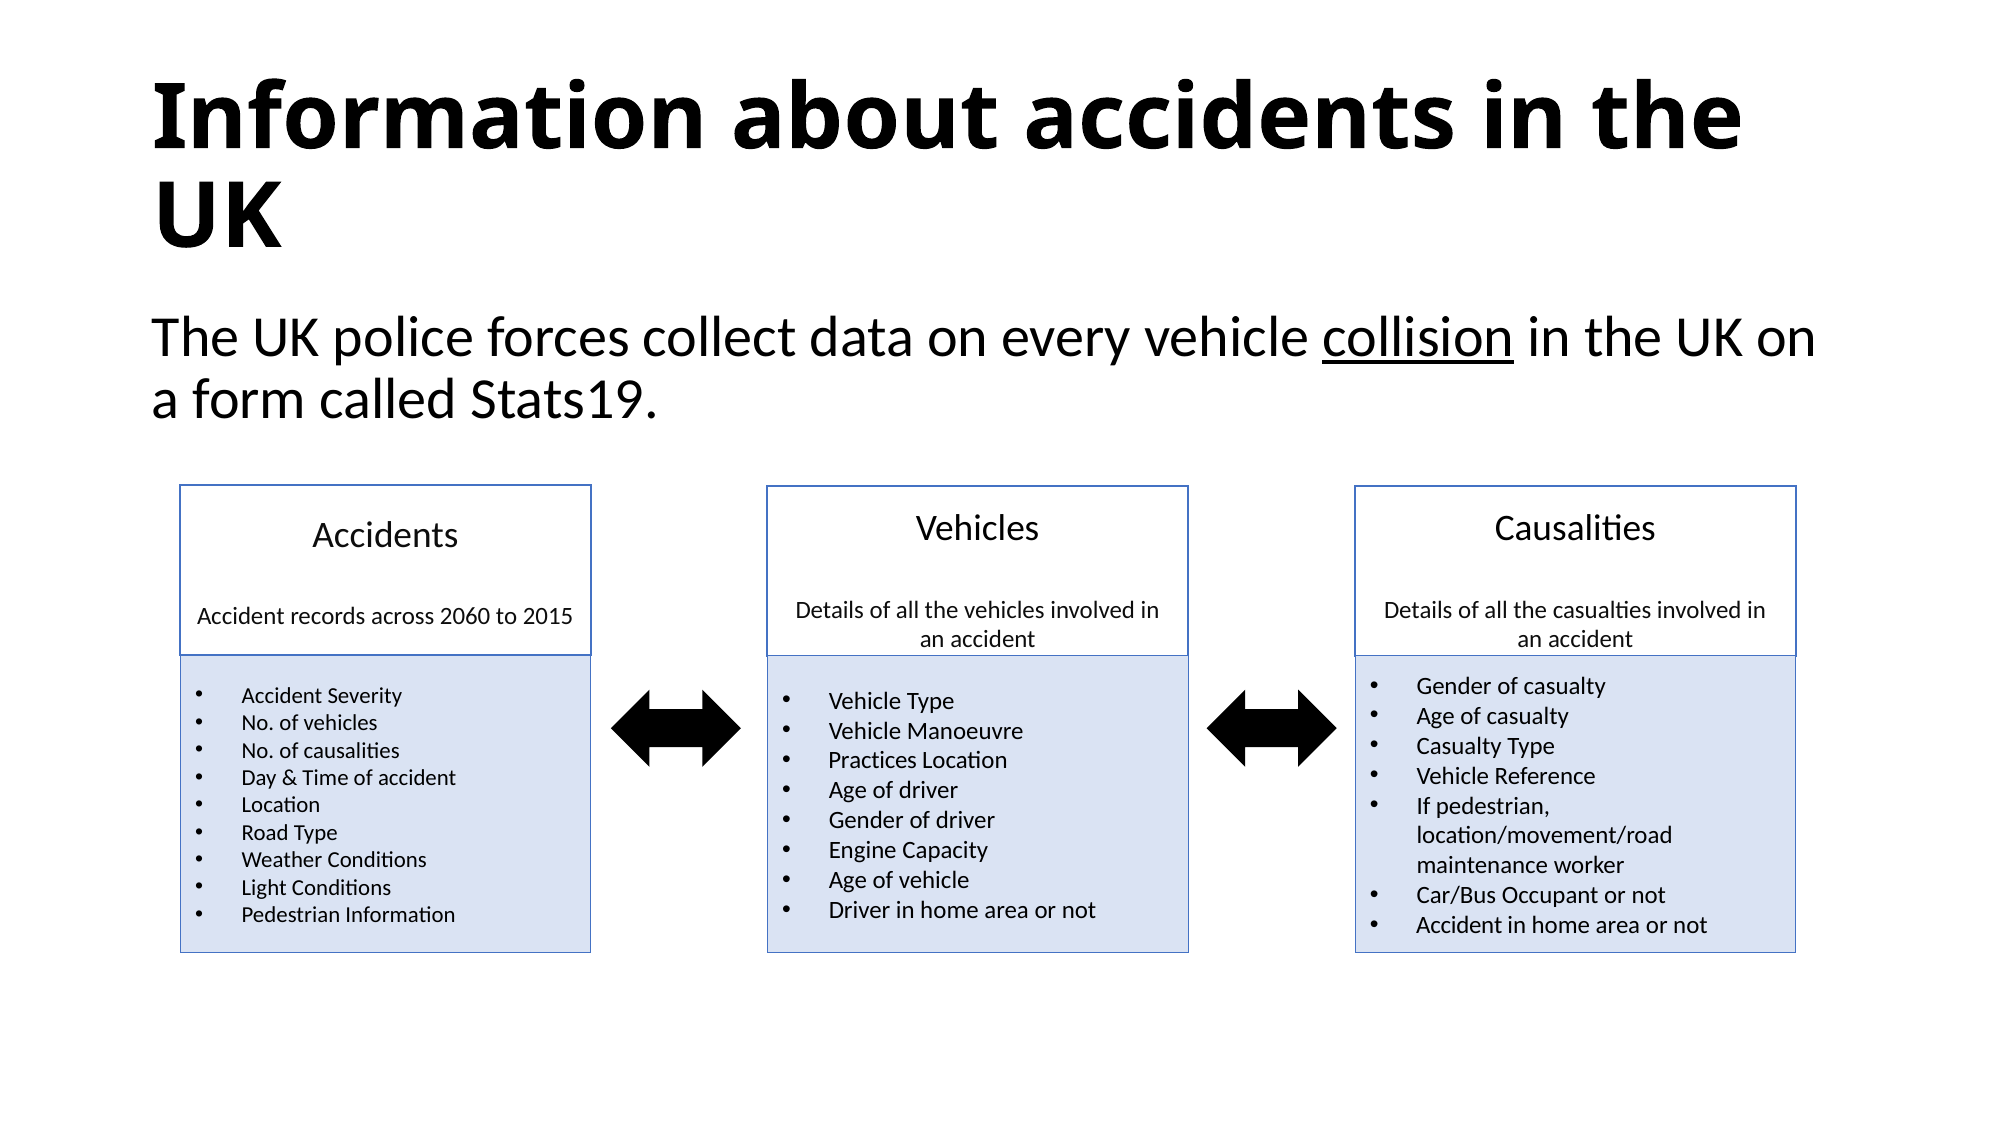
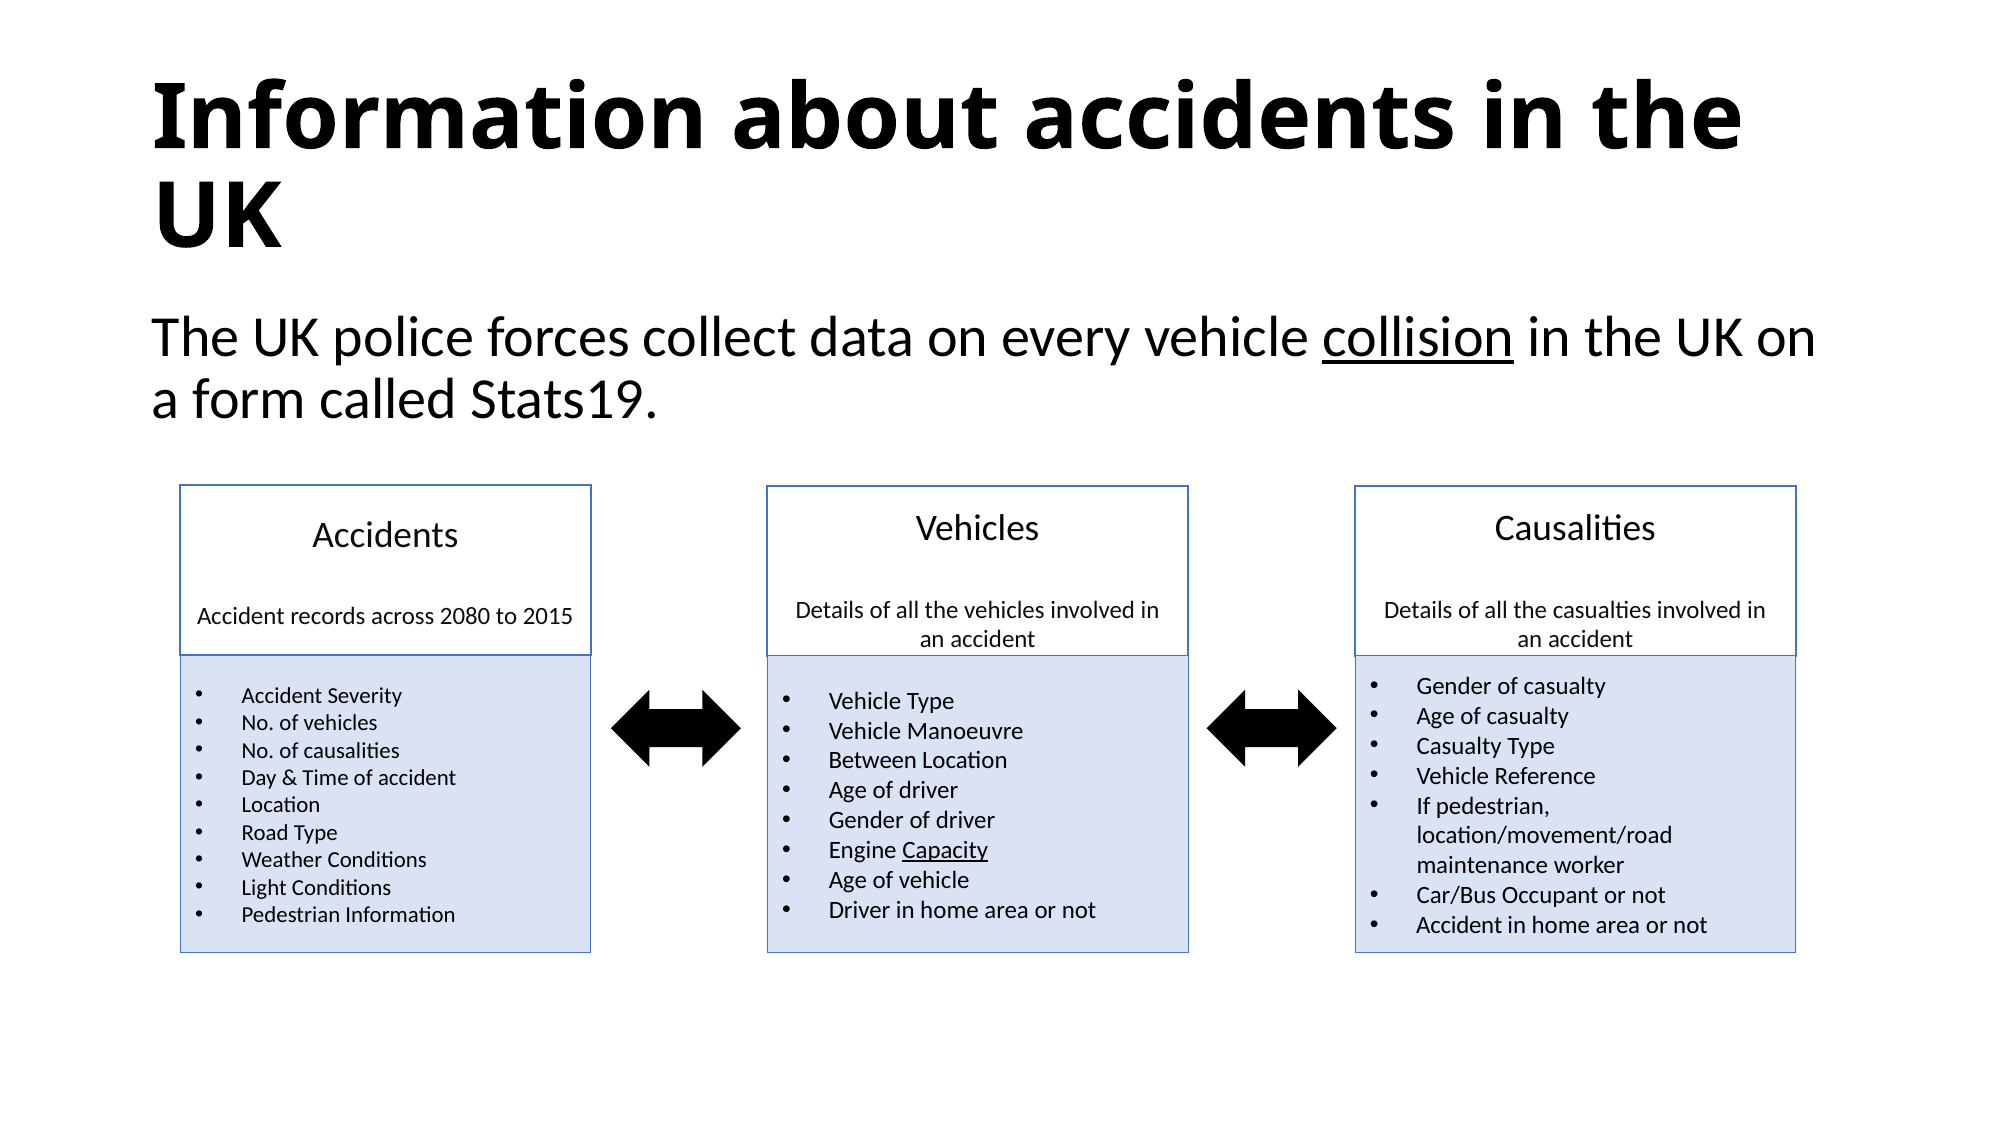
2060: 2060 -> 2080 (465, 617)
Practices: Practices -> Between (873, 761)
Capacity underline: none -> present (945, 850)
